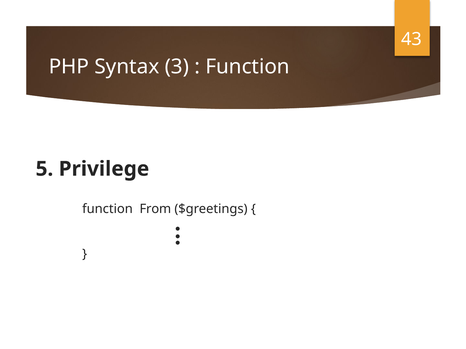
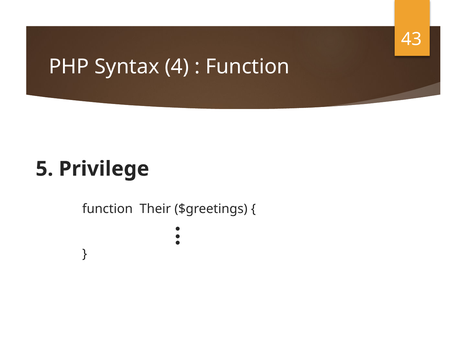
3: 3 -> 4 (177, 67)
From: From -> Their (155, 209)
